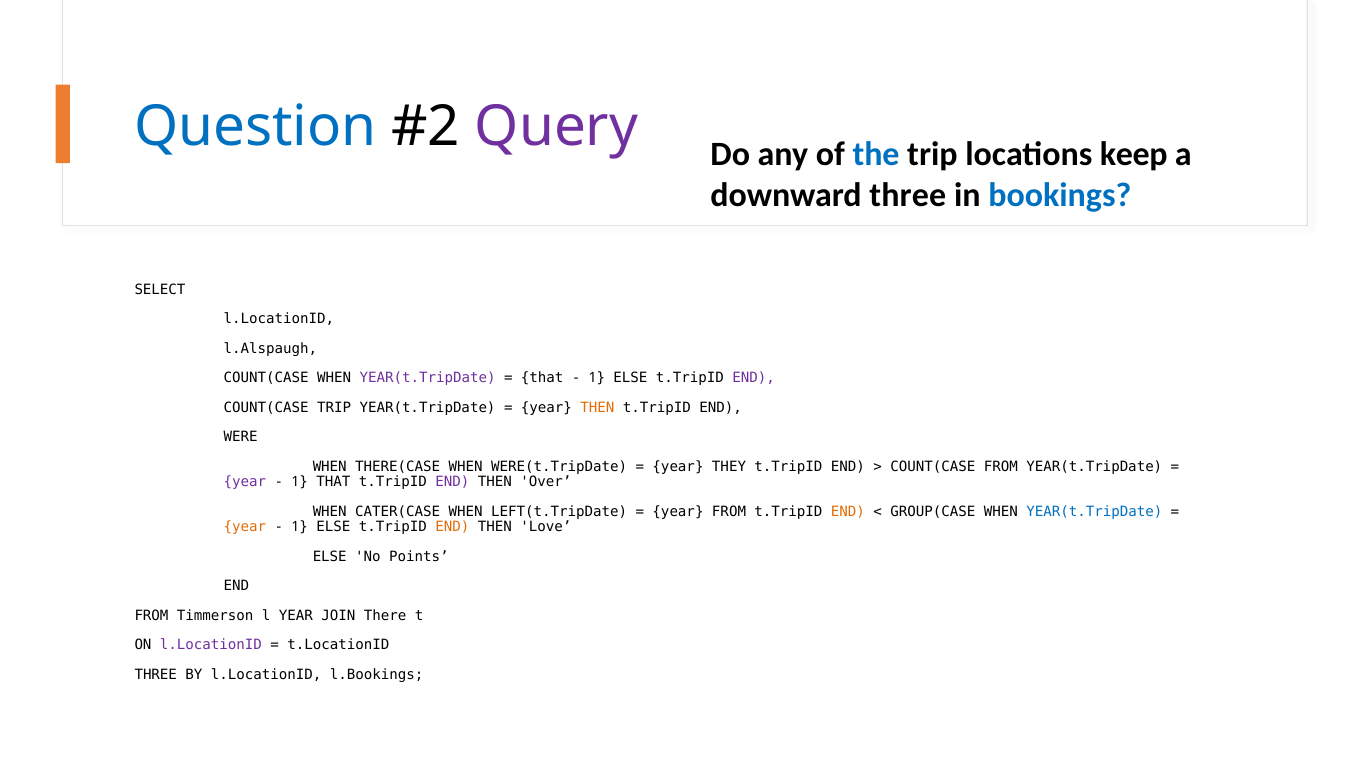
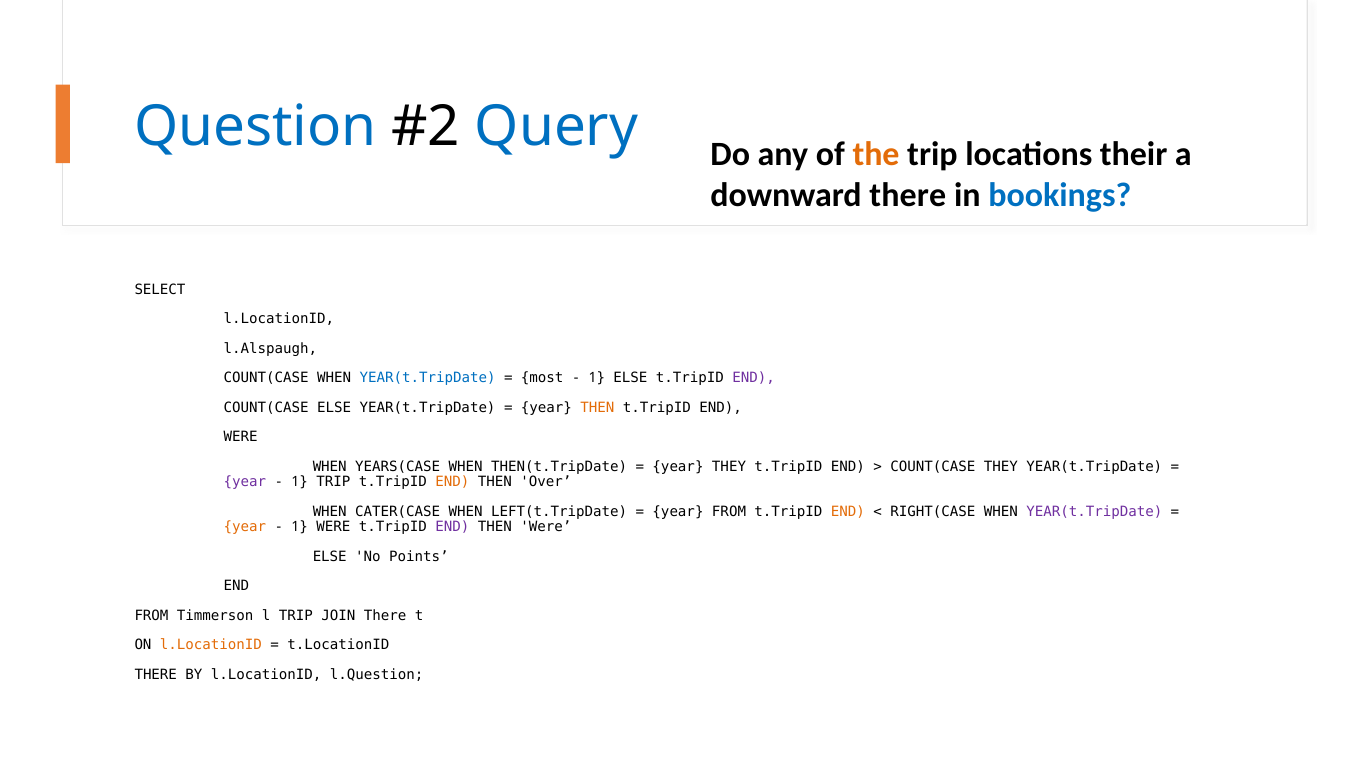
Query colour: purple -> blue (557, 126)
the colour: blue -> orange (876, 155)
keep: keep -> their (1134, 155)
downward three: three -> there (908, 195)
YEAR(t.TripDate colour: purple -> blue (428, 378)
that: that -> most (542, 378)
COUNT(CASE TRIP: TRIP -> ELSE (334, 407)
THERE(CASE: THERE(CASE -> YEARS(CASE (398, 466)
WERE(t.TripDate: WERE(t.TripDate -> THEN(t.TripDate (559, 466)
COUNT(CASE FROM: FROM -> THEY (1001, 466)
1 THAT: THAT -> TRIP (333, 482)
END colour: purple -> orange (452, 482)
GROUP(CASE: GROUP(CASE -> RIGHT(CASE (933, 511)
YEAR(t.TripDate colour: blue -> purple (1094, 511)
ELSE: ELSE -> WERE (333, 526)
END colour: orange -> purple (452, 526)
THEN Love: Love -> Were (546, 526)
l YEAR: YEAR -> TRIP (296, 615)
l.LocationID colour: purple -> orange (211, 644)
THREE: THREE -> THERE (156, 674)
l.Bookings: l.Bookings -> l.Question (377, 674)
